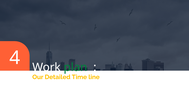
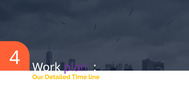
plan colour: green -> purple (76, 67)
